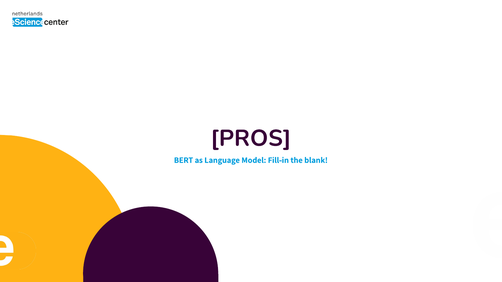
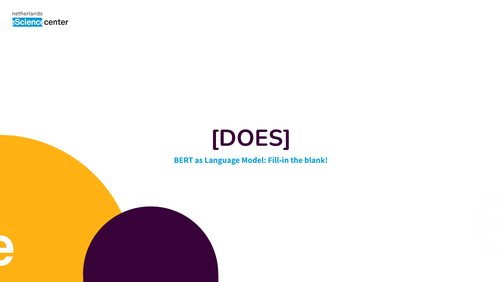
PROS: PROS -> DOES (251, 138)
